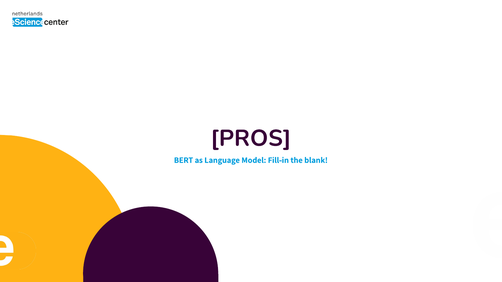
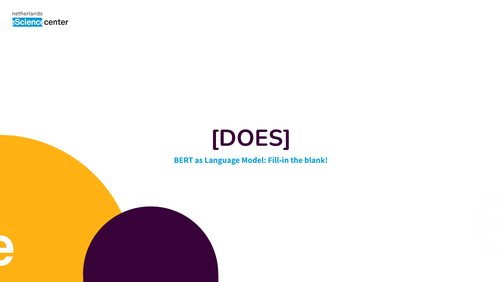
PROS: PROS -> DOES (251, 138)
